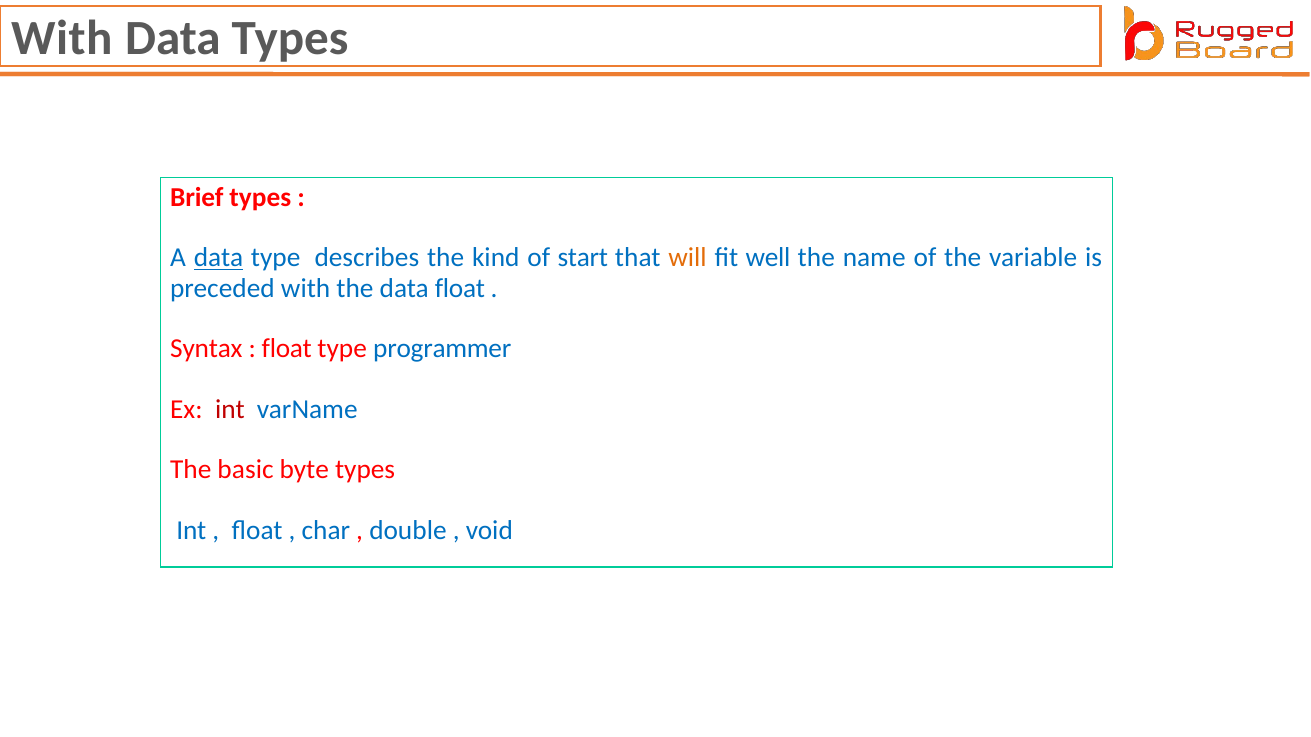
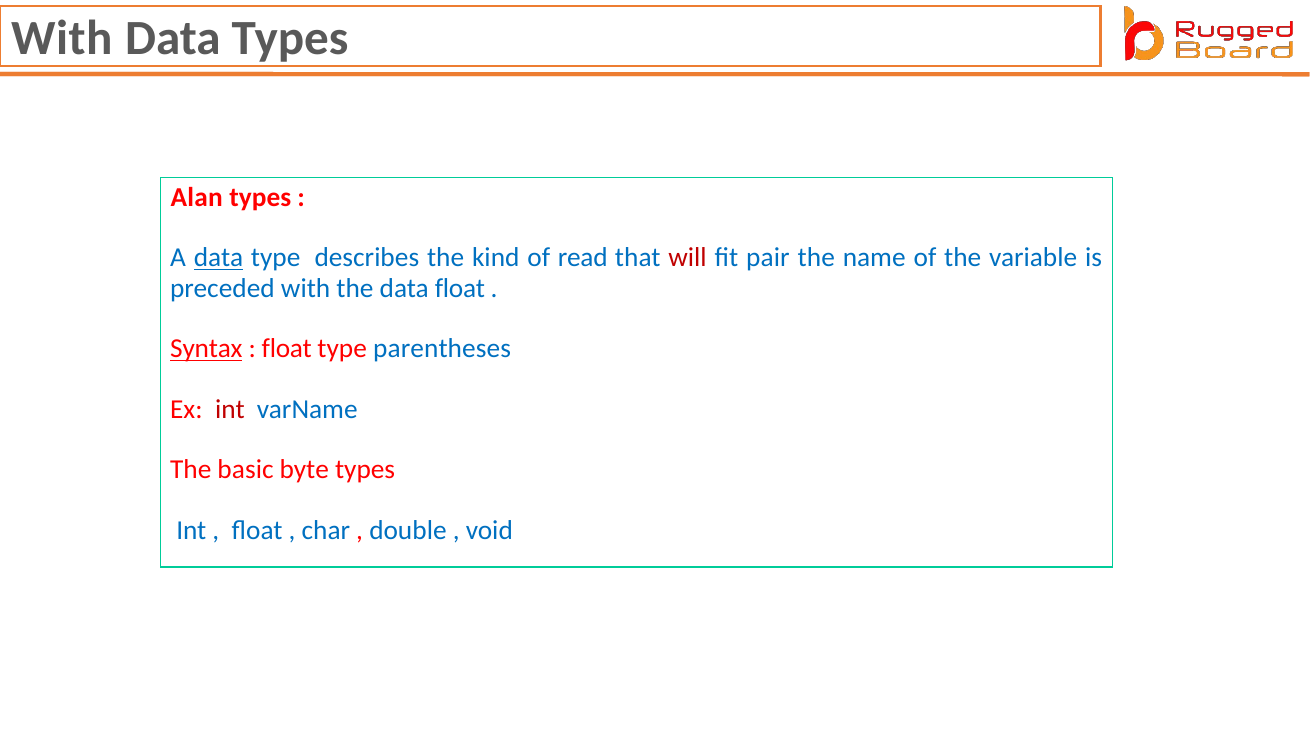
Brief: Brief -> Alan (197, 198)
start: start -> read (583, 258)
will colour: orange -> red (688, 258)
well: well -> pair (768, 258)
Syntax underline: none -> present (206, 349)
programmer: programmer -> parentheses (442, 349)
